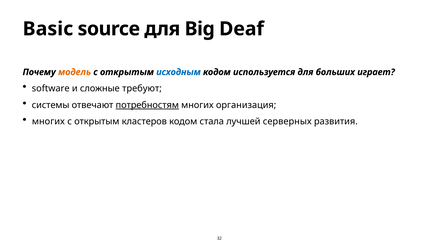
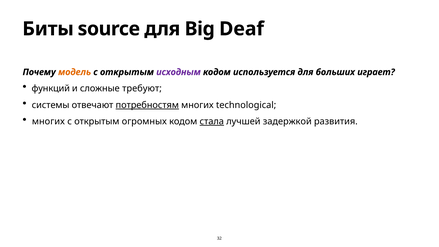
Basic: Basic -> Биты (48, 29)
исходным colour: blue -> purple (179, 72)
software: software -> функций (51, 89)
организация: организация -> technological (246, 105)
кластеров: кластеров -> огромных (144, 121)
стала underline: none -> present (212, 121)
серверных: серверных -> задержкой (287, 121)
